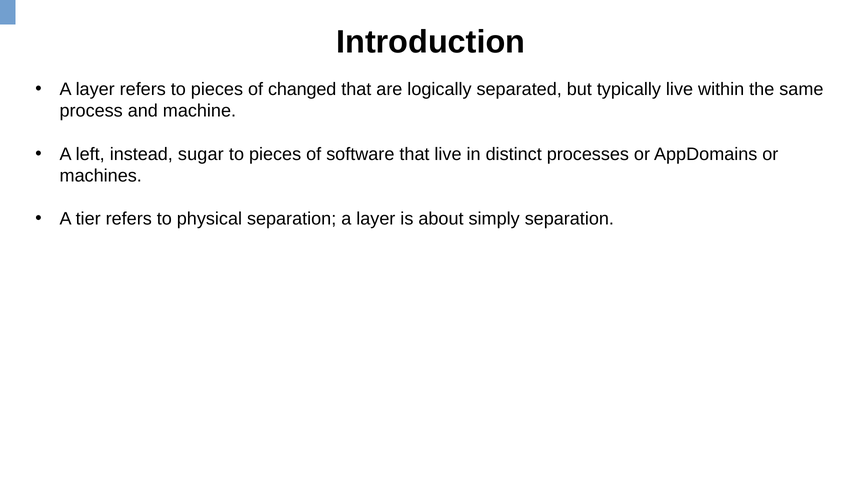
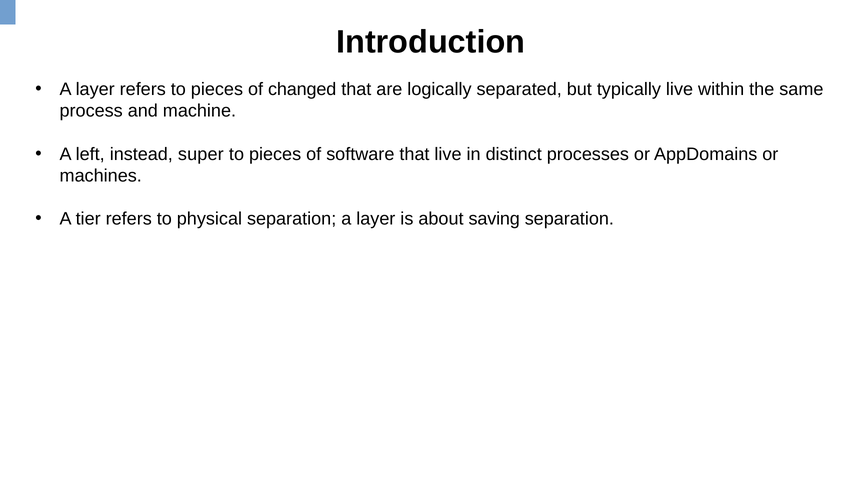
sugar: sugar -> super (201, 154)
simply: simply -> saving (494, 219)
